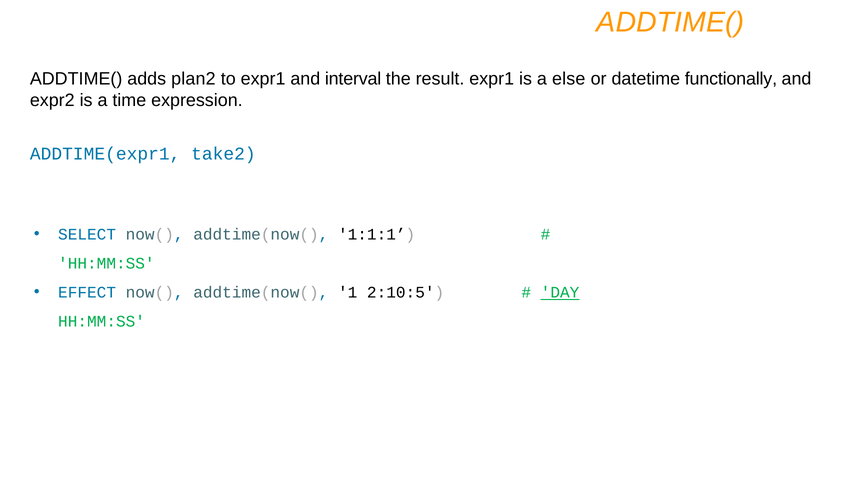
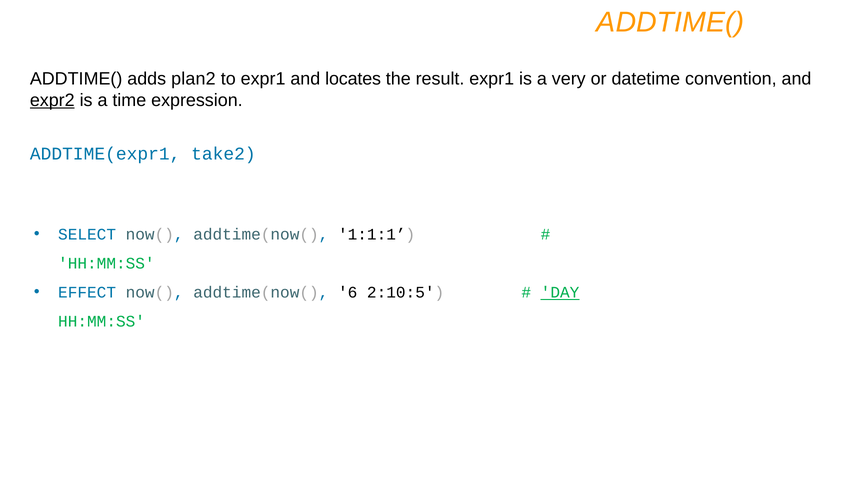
interval: interval -> locates (353, 79)
else: else -> very (569, 79)
functionally: functionally -> convention (731, 79)
expr2 underline: none -> present (52, 100)
1: 1 -> 6 (348, 292)
